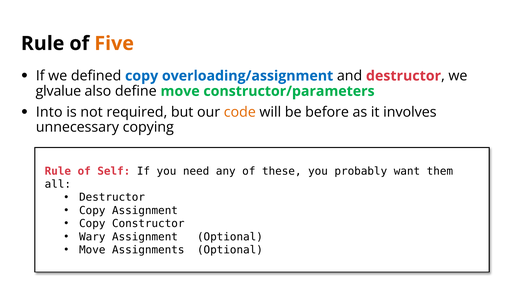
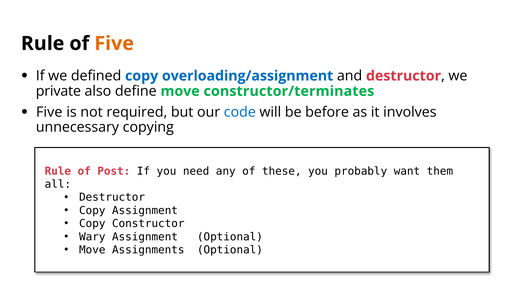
glvalue: glvalue -> private (58, 91)
constructor/parameters: constructor/parameters -> constructor/terminates (289, 91)
Into: Into -> Five (49, 112)
code colour: orange -> blue (240, 112)
Self: Self -> Post (114, 171)
